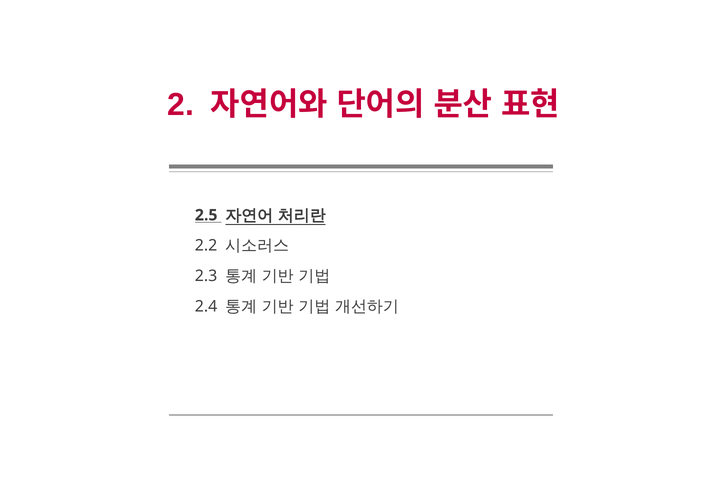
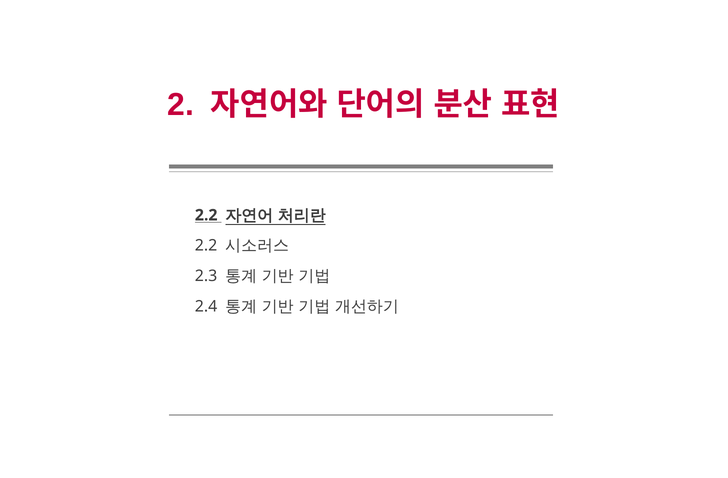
2.5: 2.5 -> 2.2 (206, 215)
